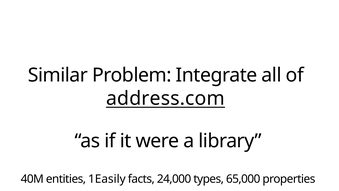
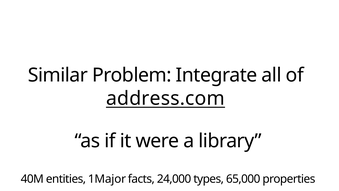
1Easily: 1Easily -> 1Major (107, 179)
